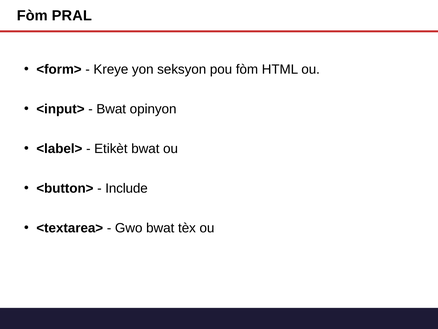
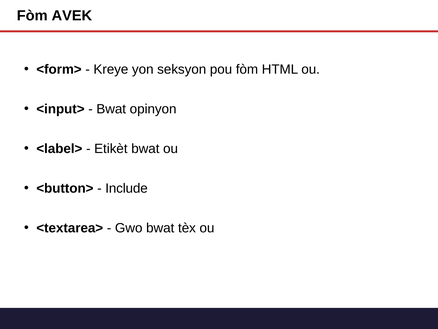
PRAL: PRAL -> AVEK (72, 16)
